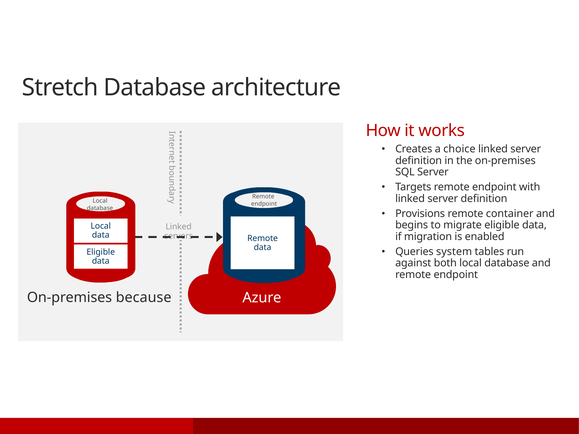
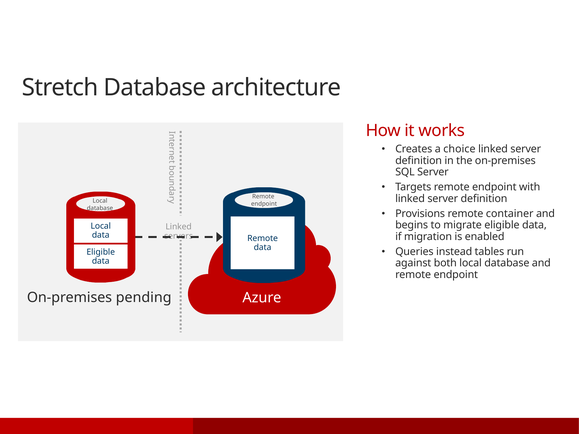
system: system -> instead (454, 252)
because: because -> pending (144, 298)
